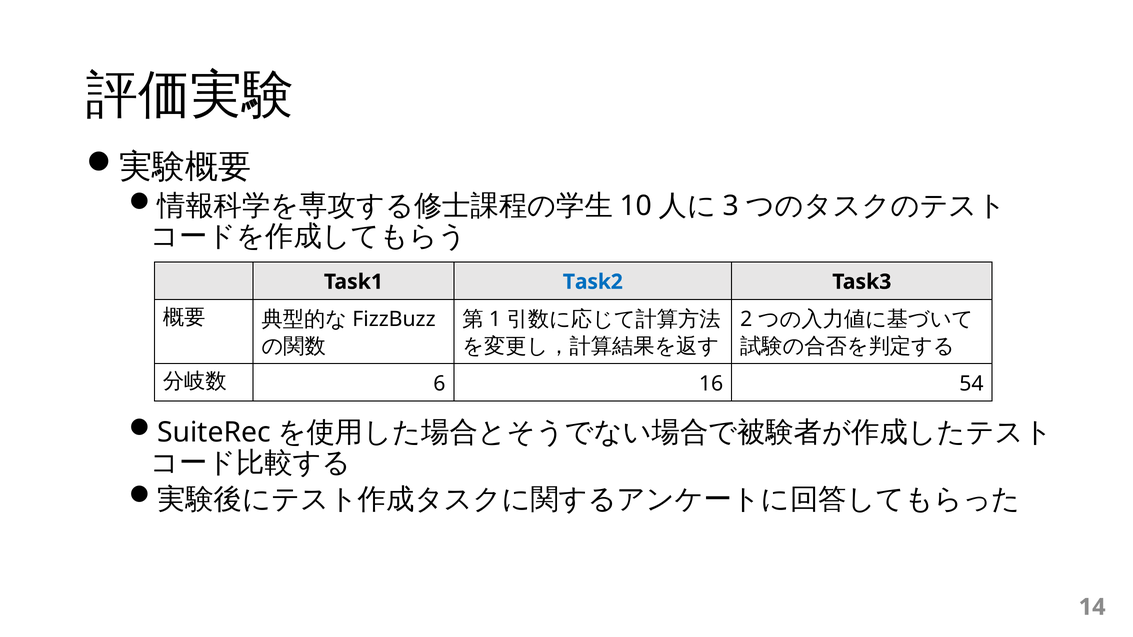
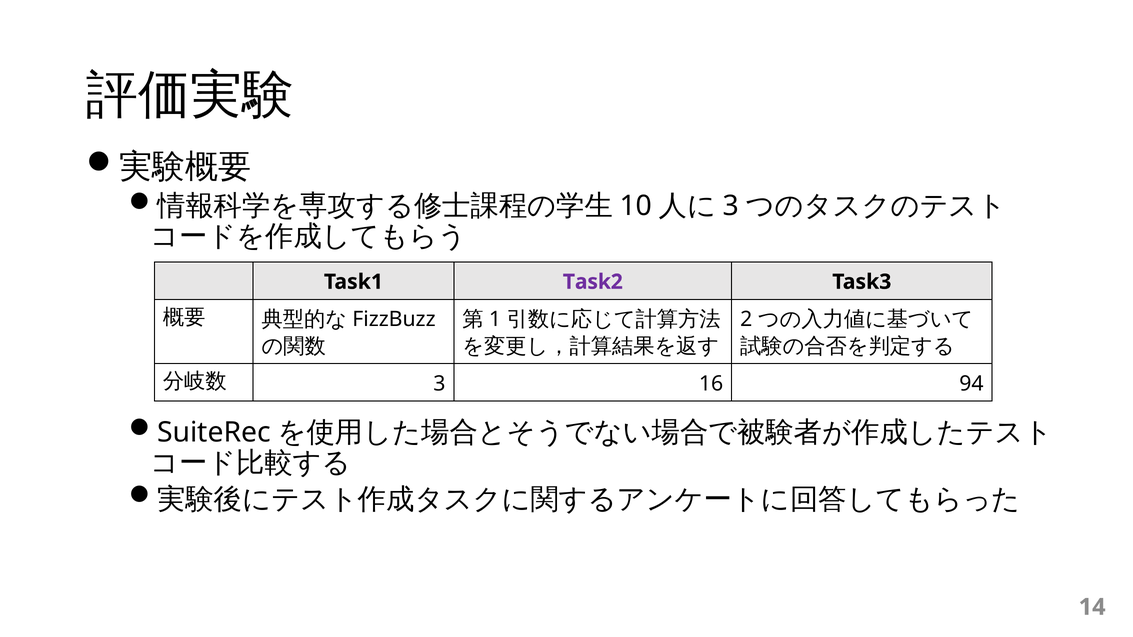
Task2 colour: blue -> purple (593, 282)
6: 6 -> 3 (439, 384)
54: 54 -> 94 (971, 384)
